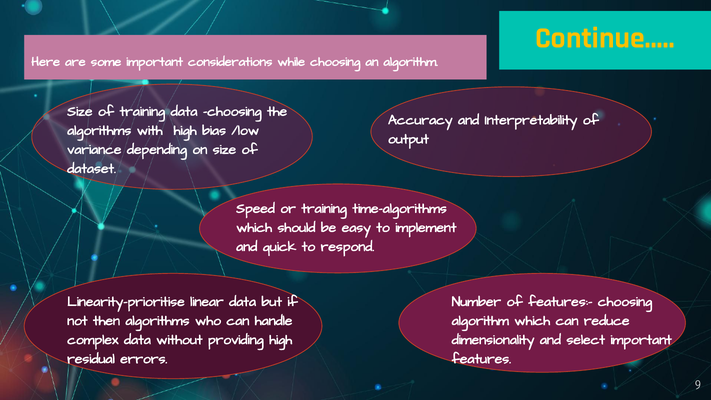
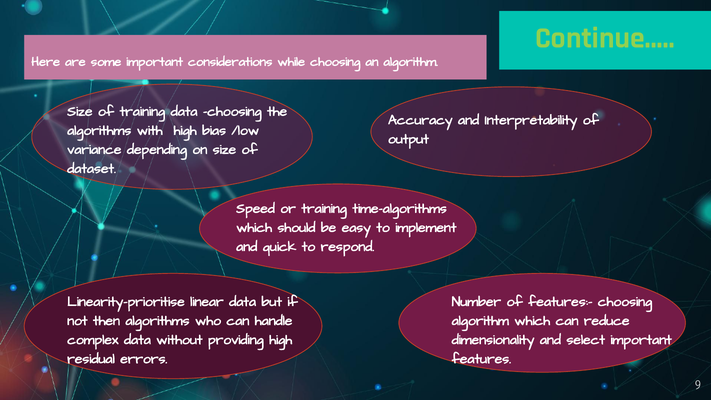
Continue… colour: yellow -> light green (605, 38)
